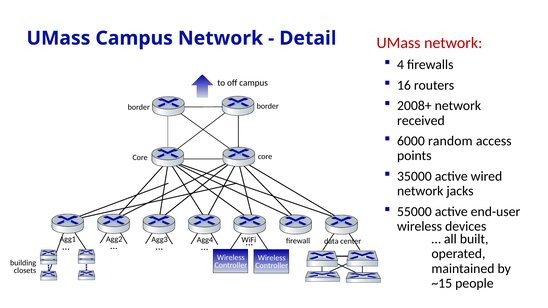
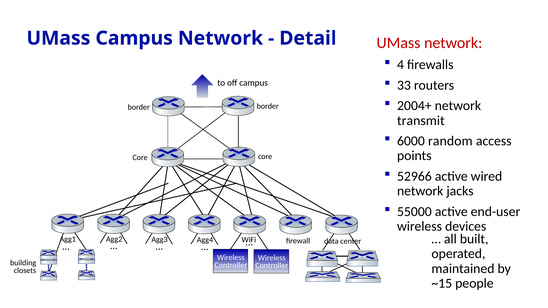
16: 16 -> 33 (404, 85)
2008+: 2008+ -> 2004+ (414, 106)
received: received -> transmit (421, 121)
35000: 35000 -> 52966 (414, 176)
